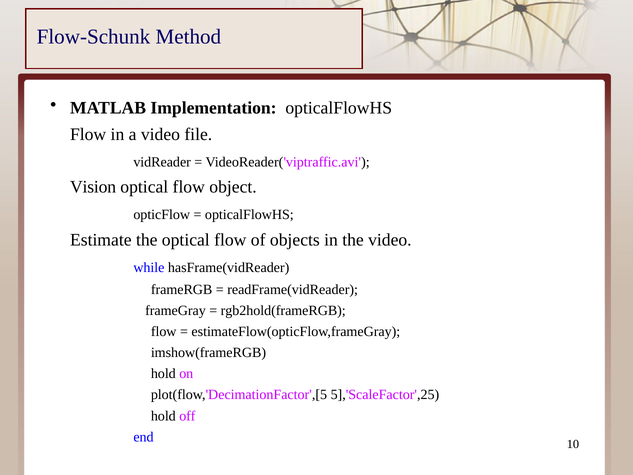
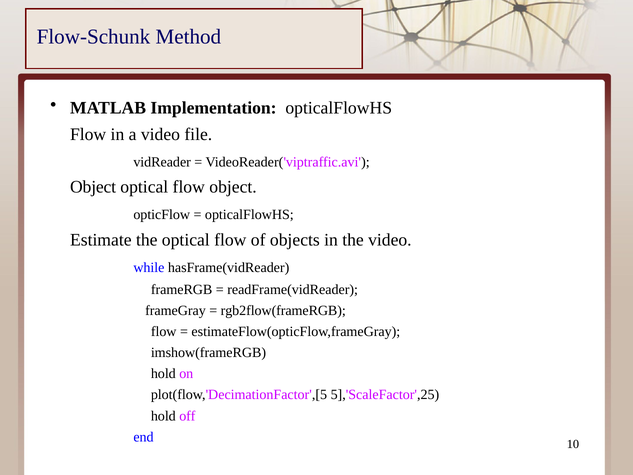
Vision: Vision -> Object (93, 187)
rgb2hold(frameRGB: rgb2hold(frameRGB -> rgb2flow(frameRGB (283, 310)
